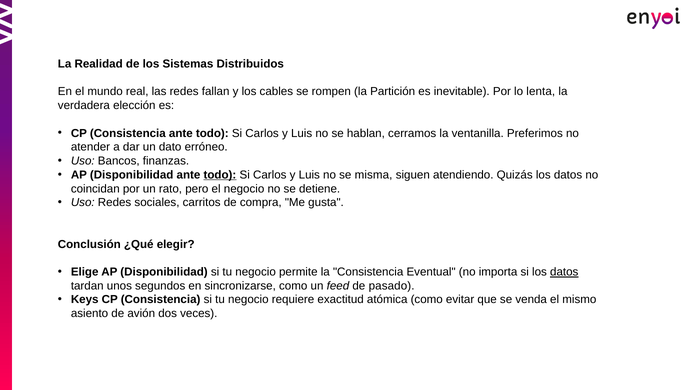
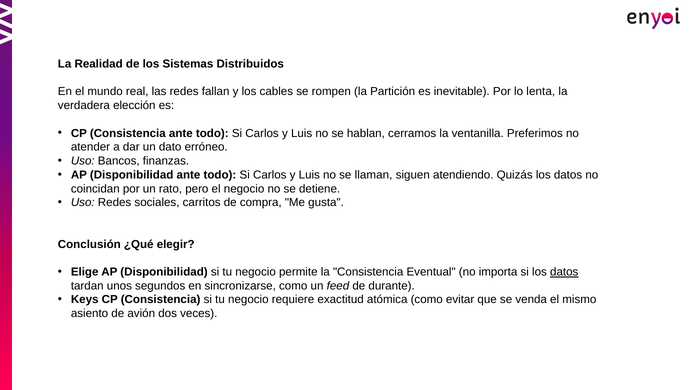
todo underline: present -> none (220, 175)
misma: misma -> llaman (374, 175)
pasado: pasado -> durante (392, 286)
